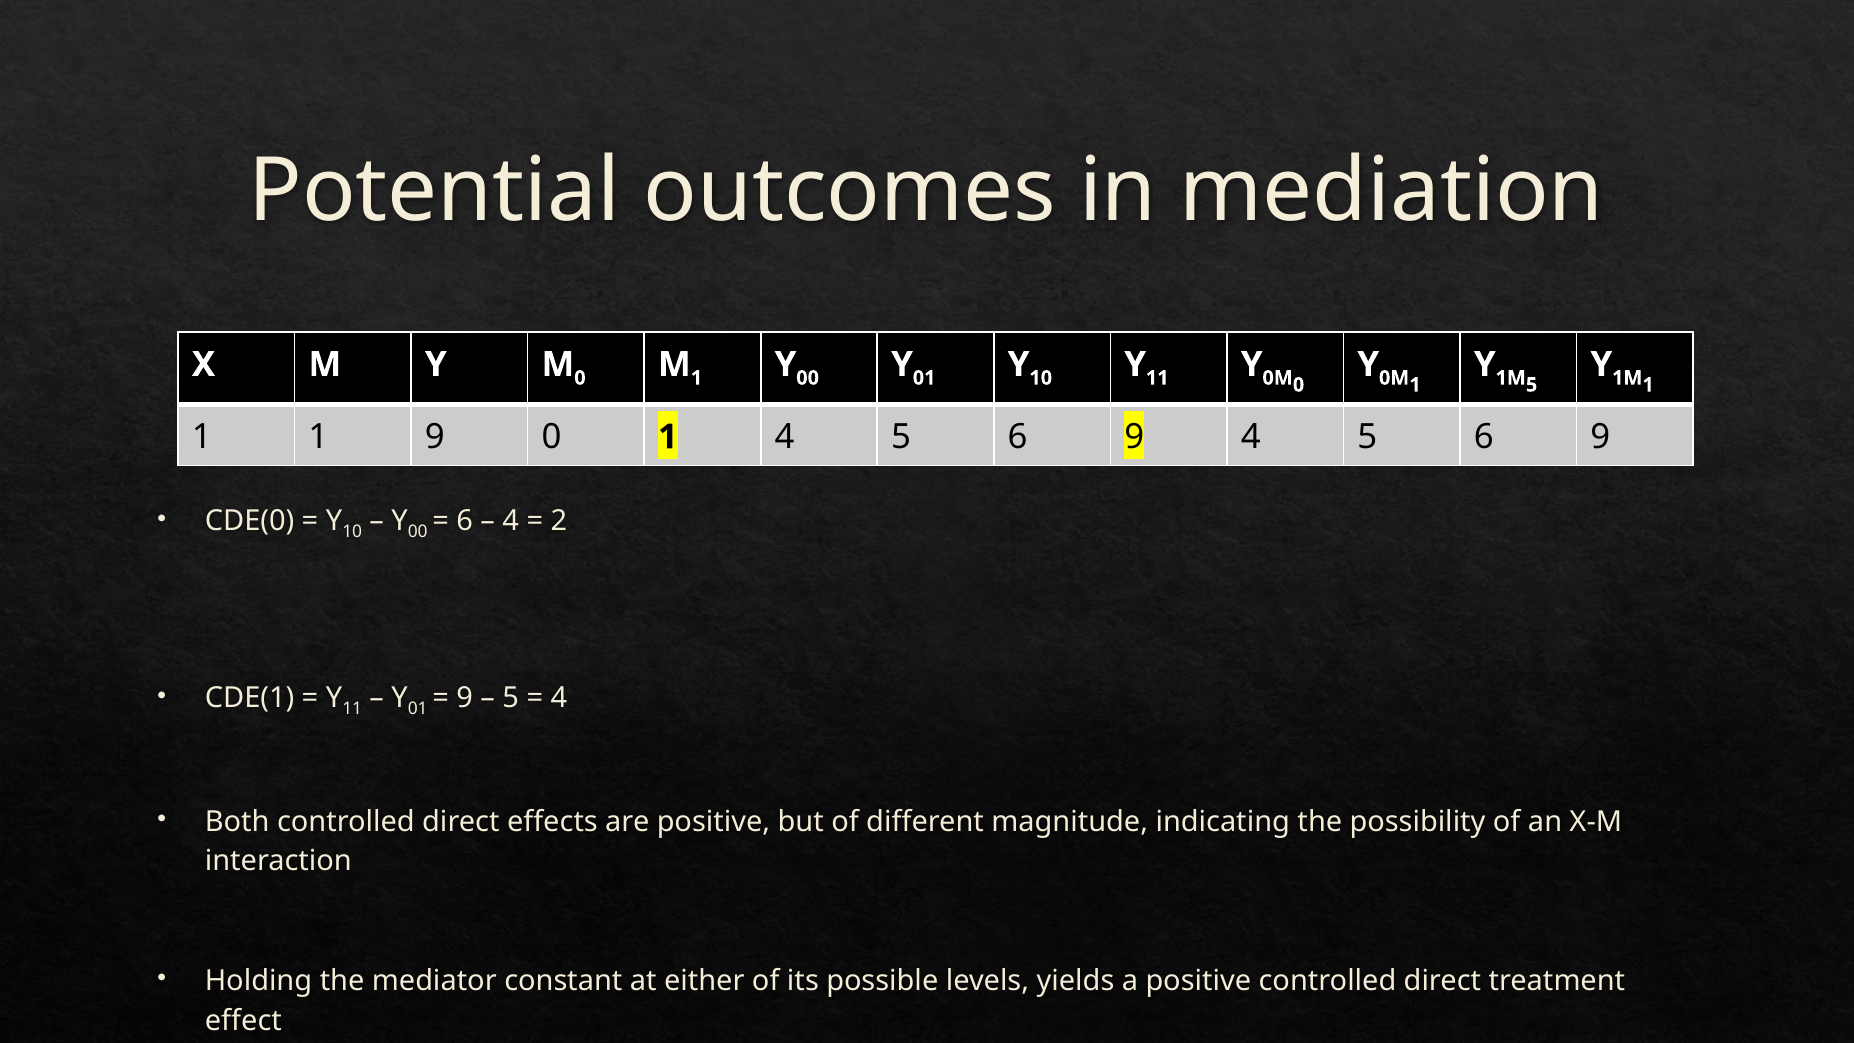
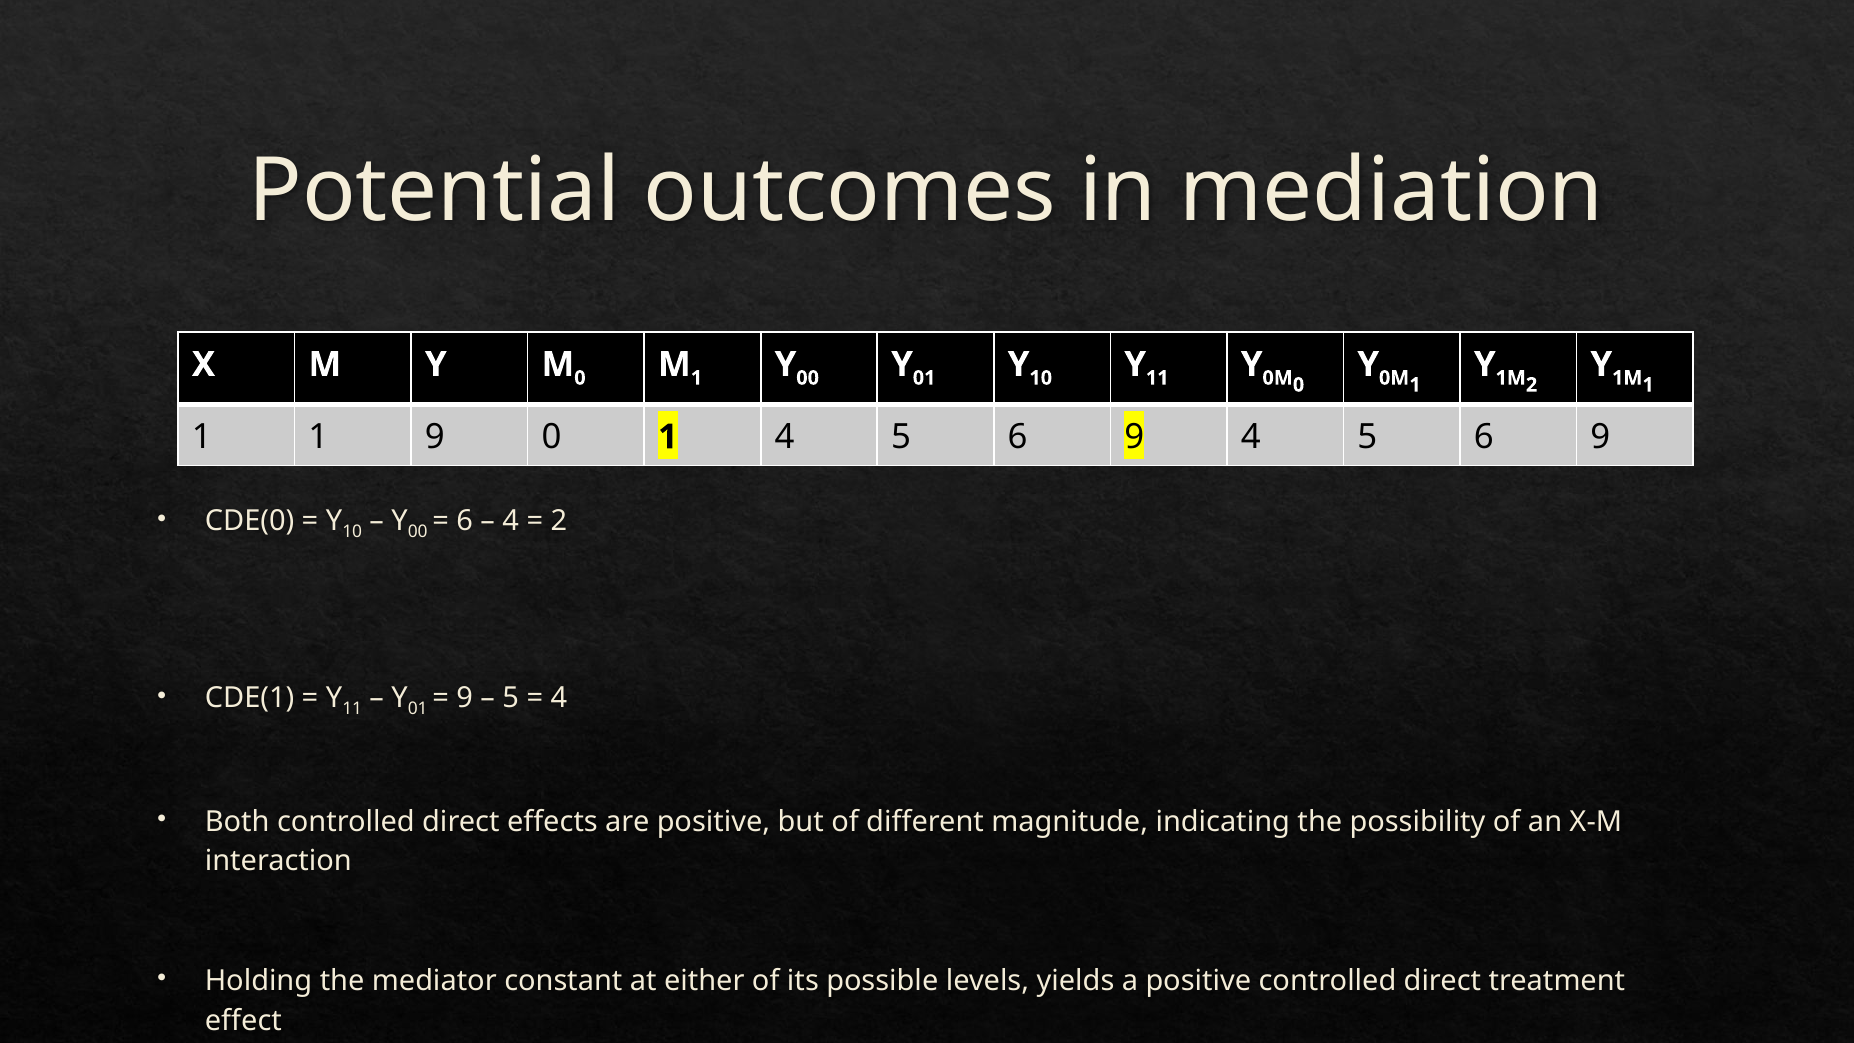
5: 5 -> 2 (1532, 385)
